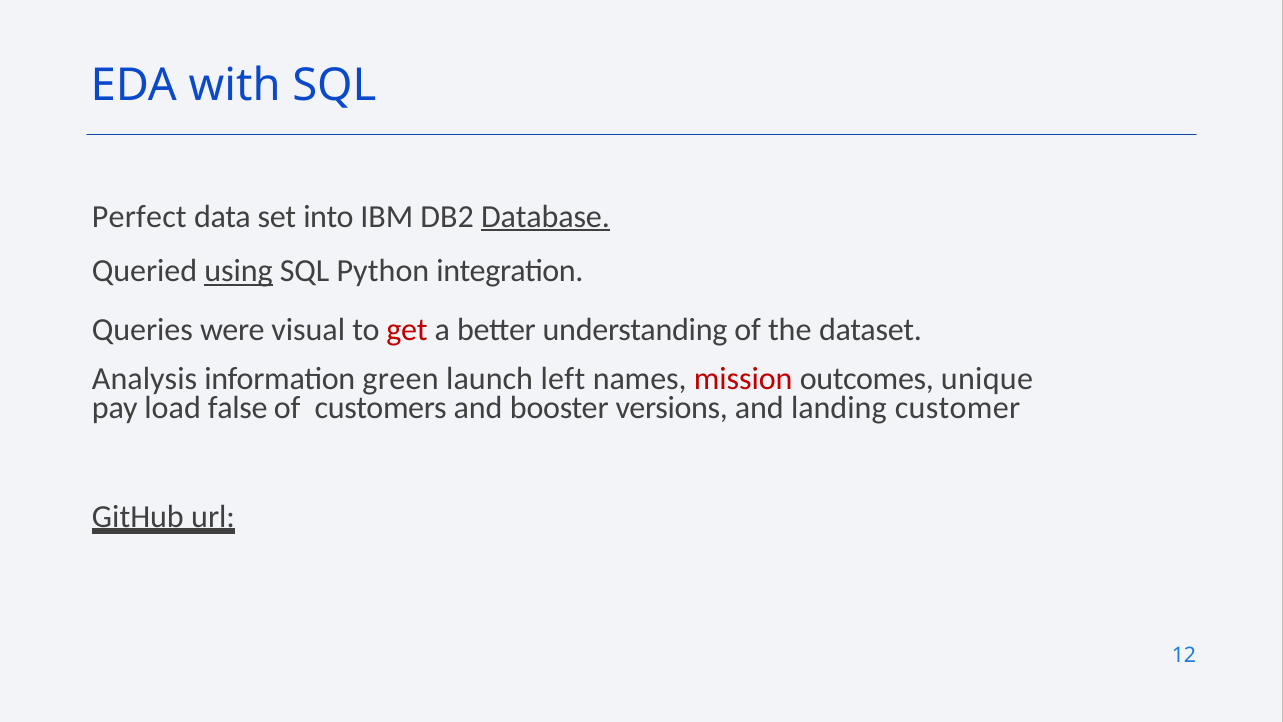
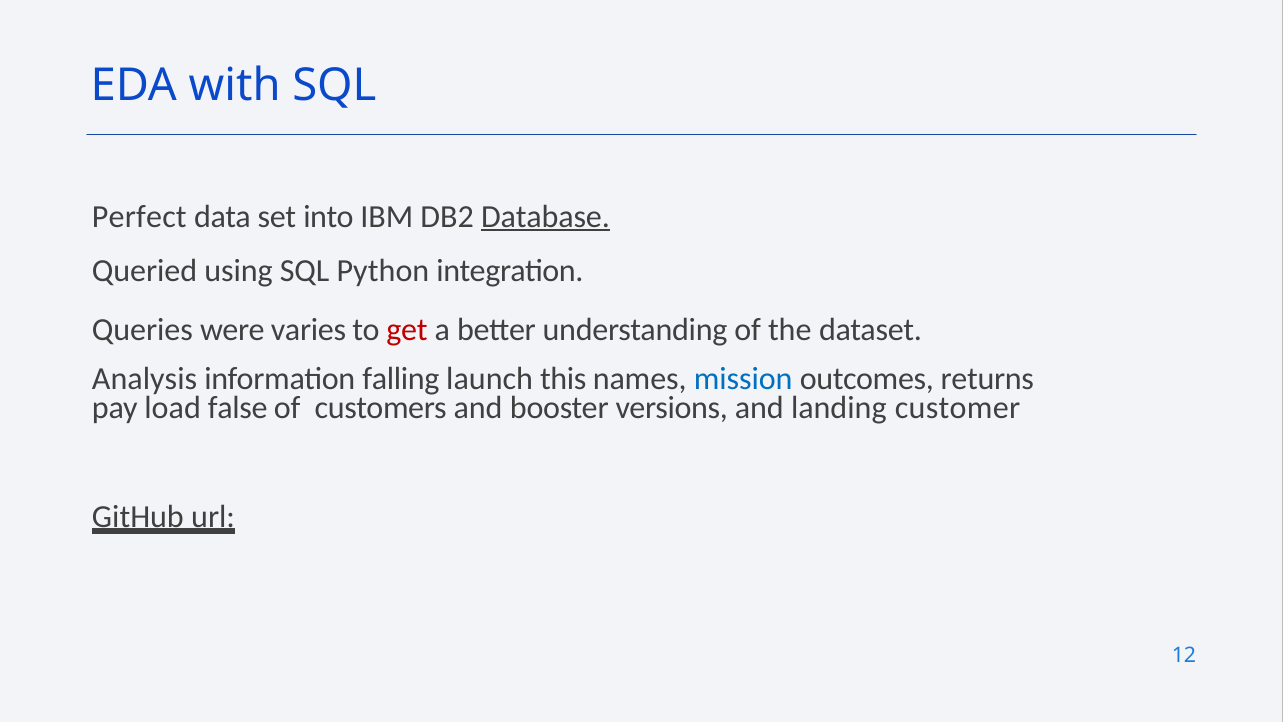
using underline: present -> none (238, 271)
visual: visual -> varies (308, 330)
green: green -> falling (401, 379)
left: left -> this (563, 379)
mission colour: red -> blue (743, 379)
unique: unique -> returns (987, 379)
